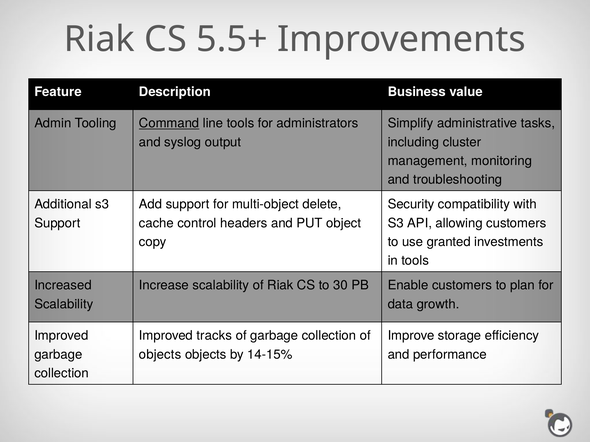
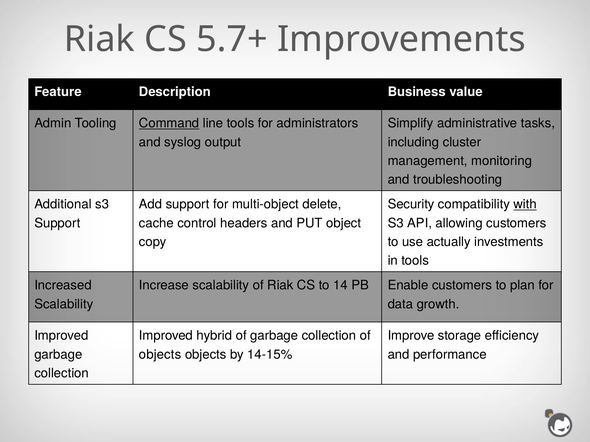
5.5+: 5.5+ -> 5.7+ (232, 39)
with underline: none -> present (525, 205)
granted: granted -> actually (449, 242)
30: 30 -> 14 (340, 286)
tracks: tracks -> hybrid (214, 336)
